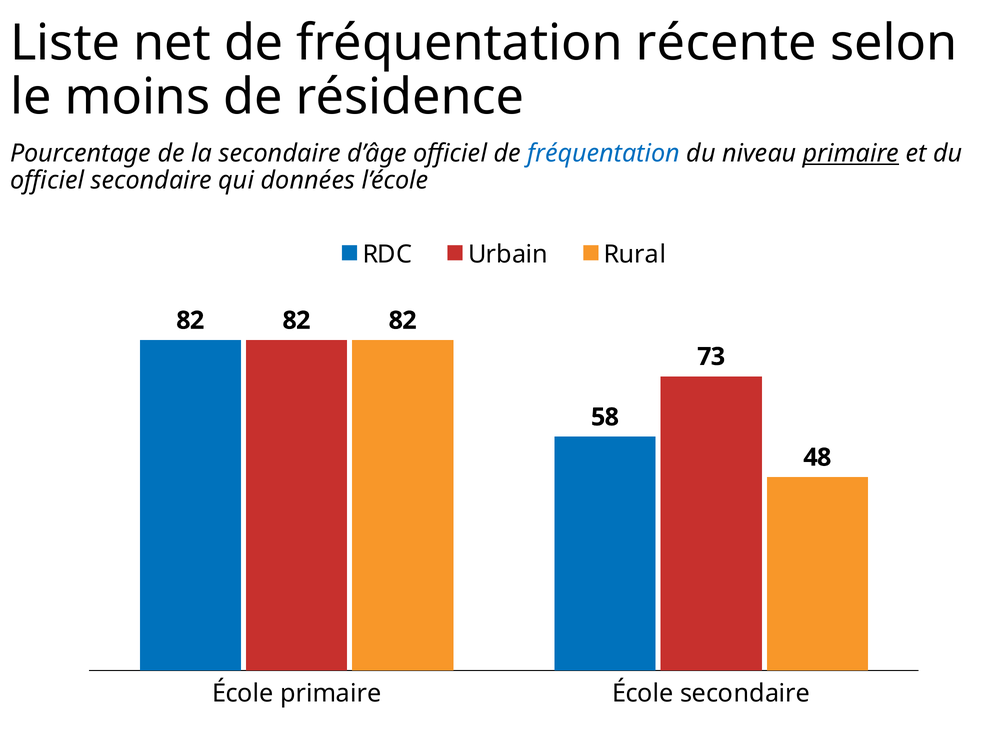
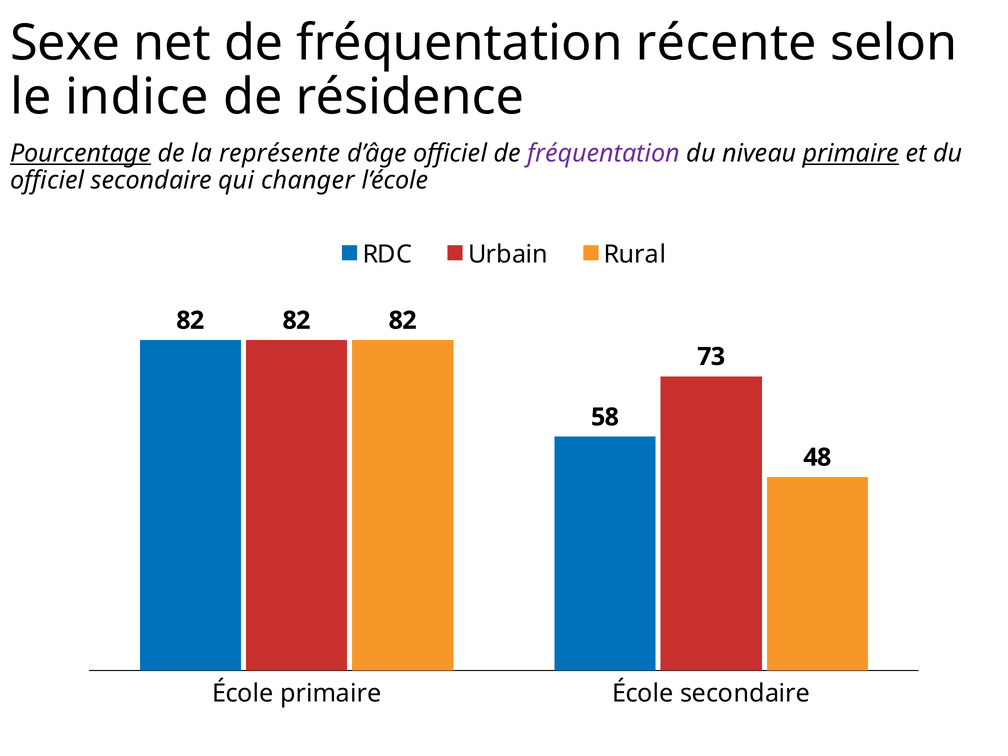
Liste: Liste -> Sexe (65, 43)
moins: moins -> indice (137, 97)
Pourcentage underline: none -> present (81, 153)
la secondaire: secondaire -> représente (280, 153)
fréquentation colour: blue -> purple (604, 153)
données: données -> changer (308, 180)
